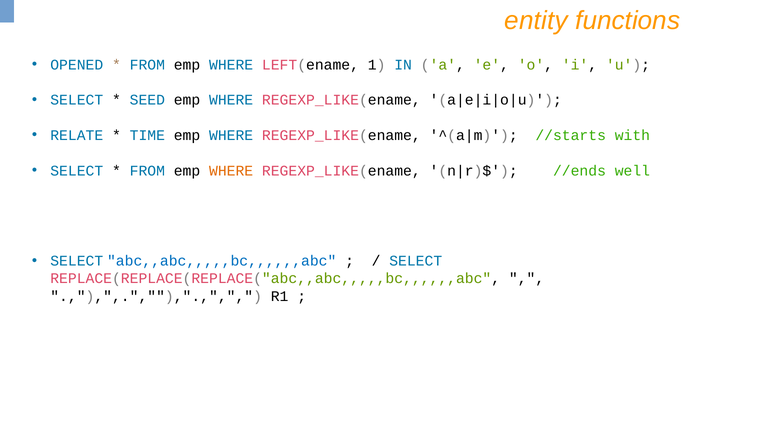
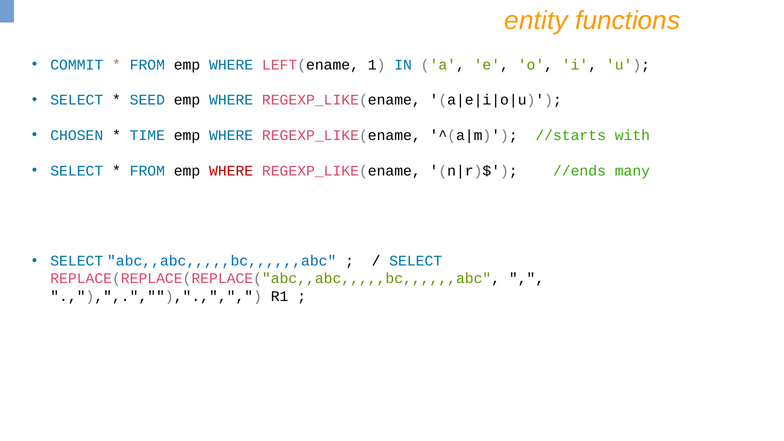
OPENED: OPENED -> COMMIT (77, 65)
RELATE: RELATE -> CHOSEN (77, 135)
WHERE colour: orange -> red (231, 171)
well: well -> many (632, 171)
